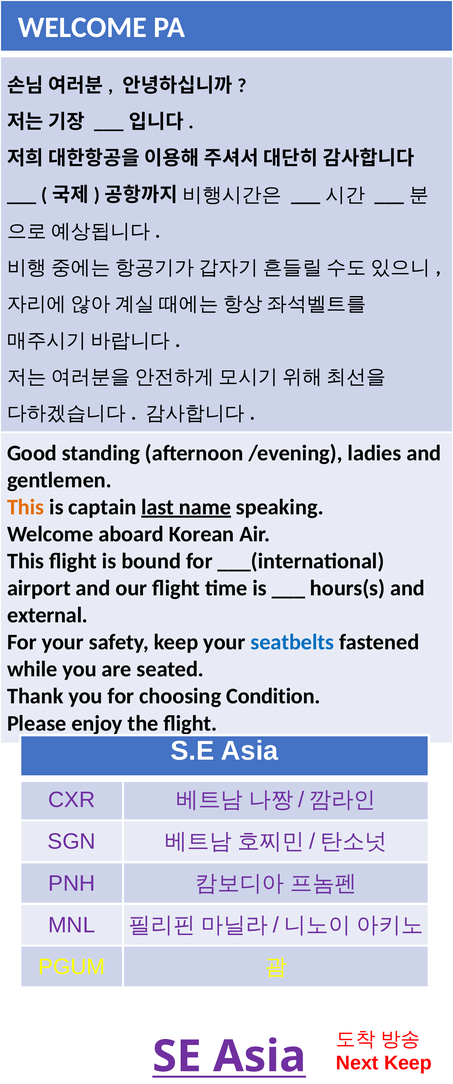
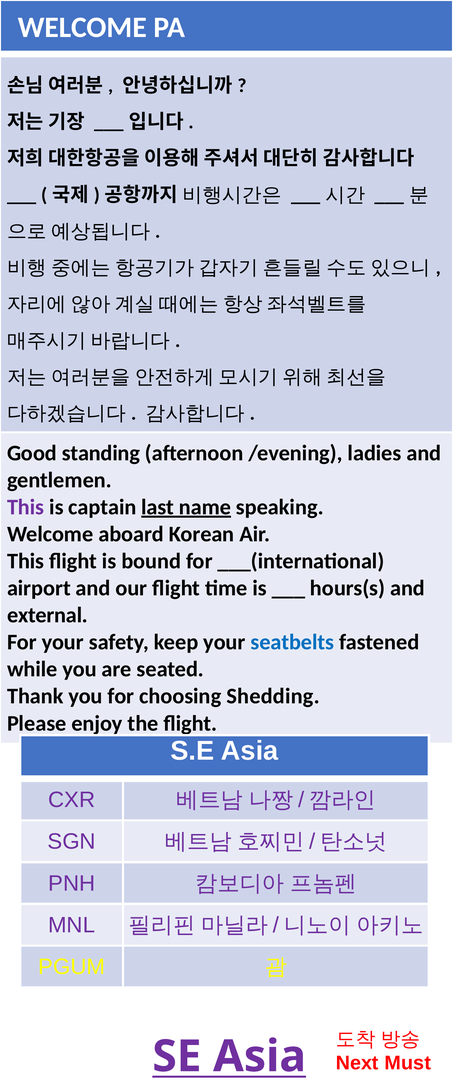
This colour: orange -> purple (26, 507)
Condition: Condition -> Shedding (273, 696)
Next Keep: Keep -> Must (408, 1063)
